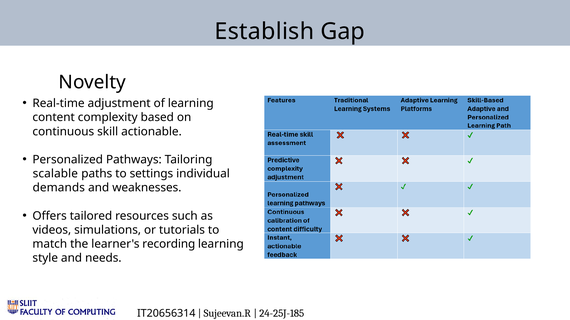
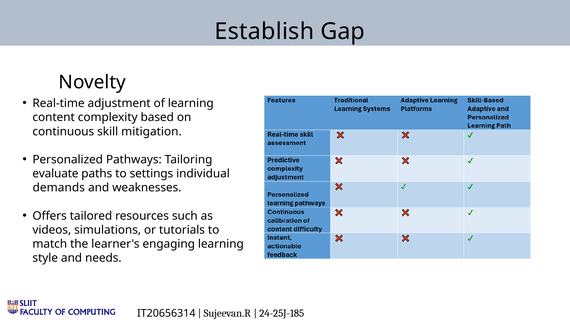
actionable: actionable -> mitigation (151, 132)
scalable: scalable -> evaluate (55, 174)
recording: recording -> engaging (169, 244)
